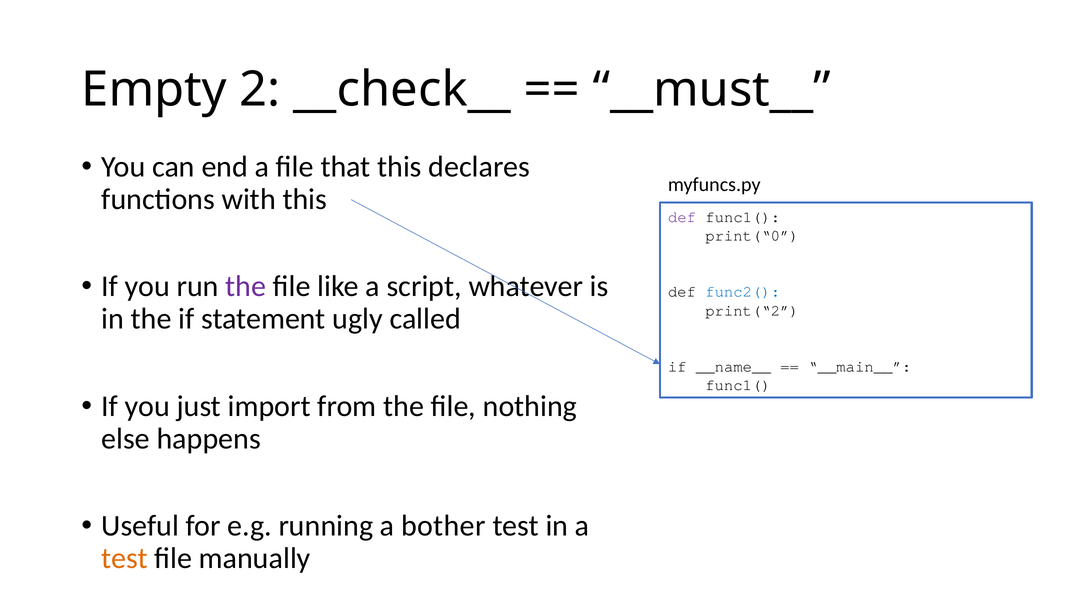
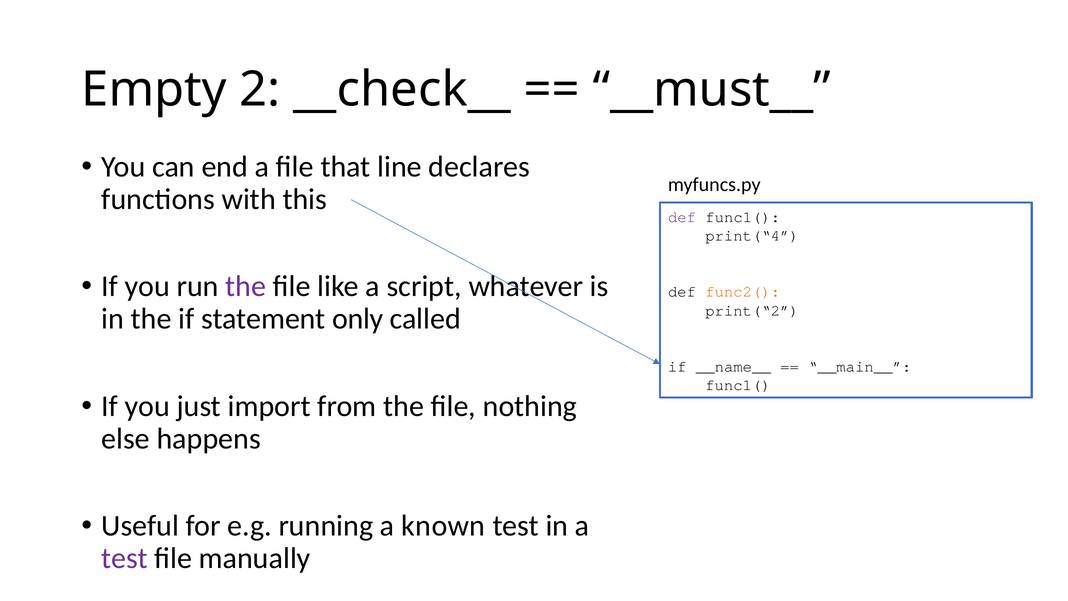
that this: this -> line (399, 167)
print(“0: print(“0 -> print(“4 (752, 235)
func2( colour: blue -> orange (743, 292)
ugly: ugly -> only (358, 319)
bother: bother -> known (443, 526)
test colour: orange -> purple (125, 558)
